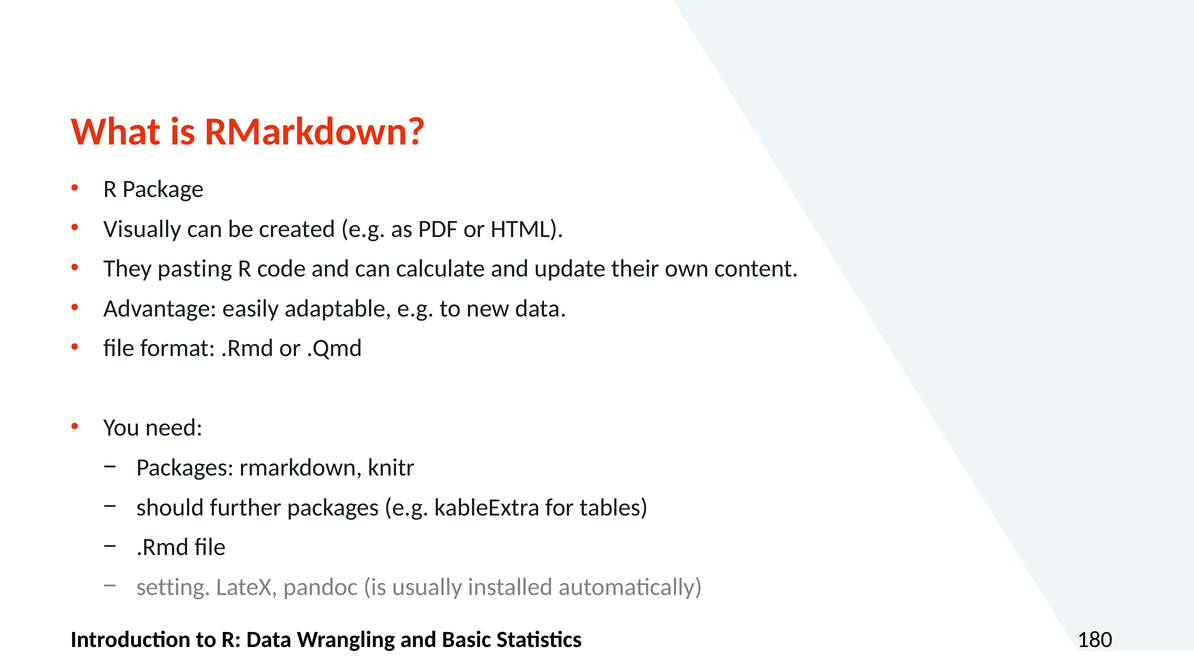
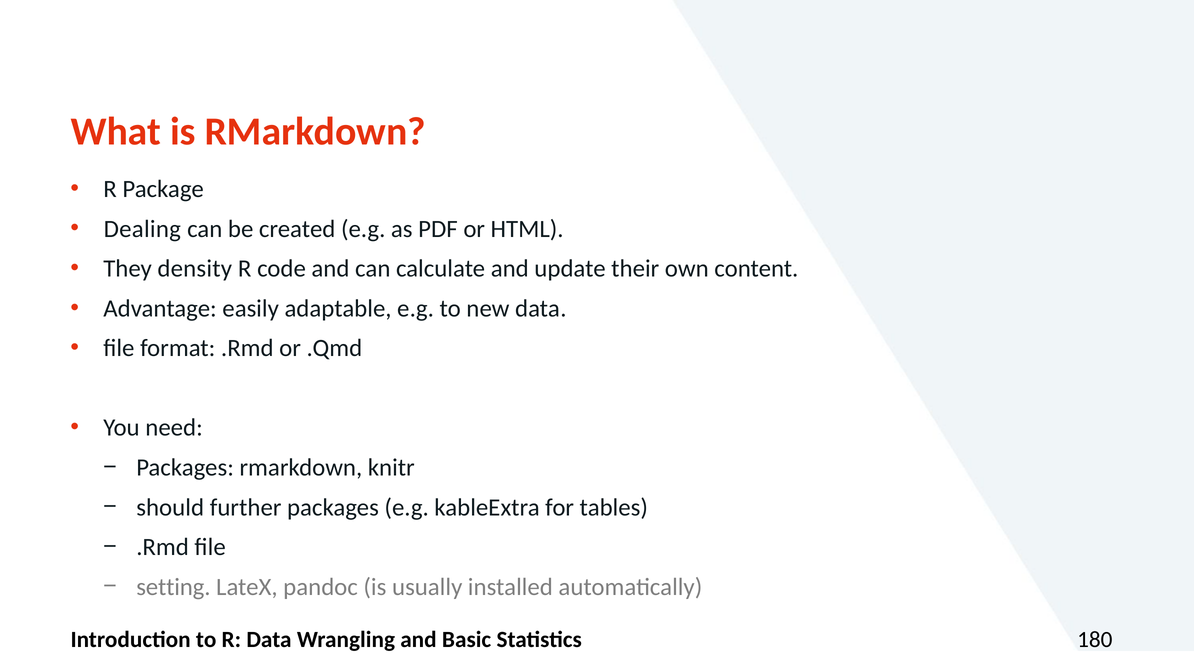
Visually: Visually -> Dealing (142, 229)
pasting: pasting -> density (195, 269)
